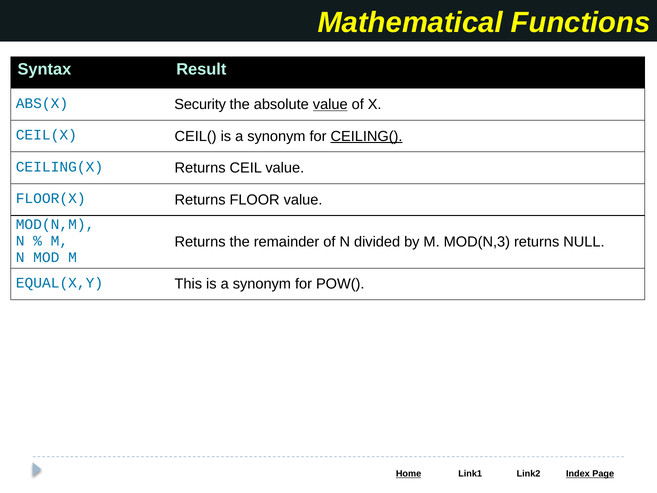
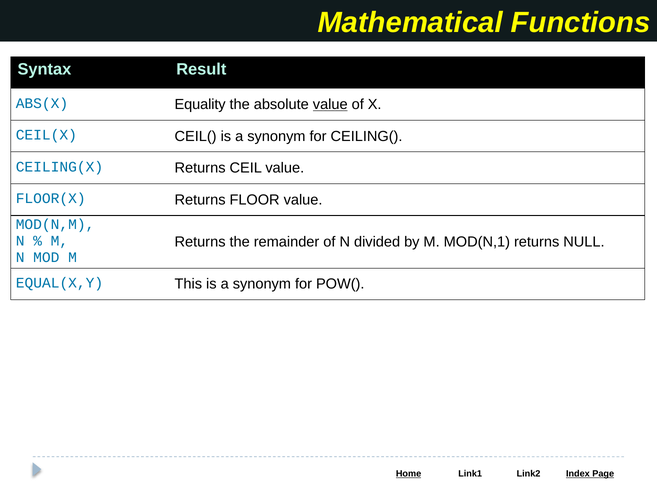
Security: Security -> Equality (200, 104)
CEILING( underline: present -> none (367, 136)
MOD(N,3: MOD(N,3 -> MOD(N,1 (477, 242)
